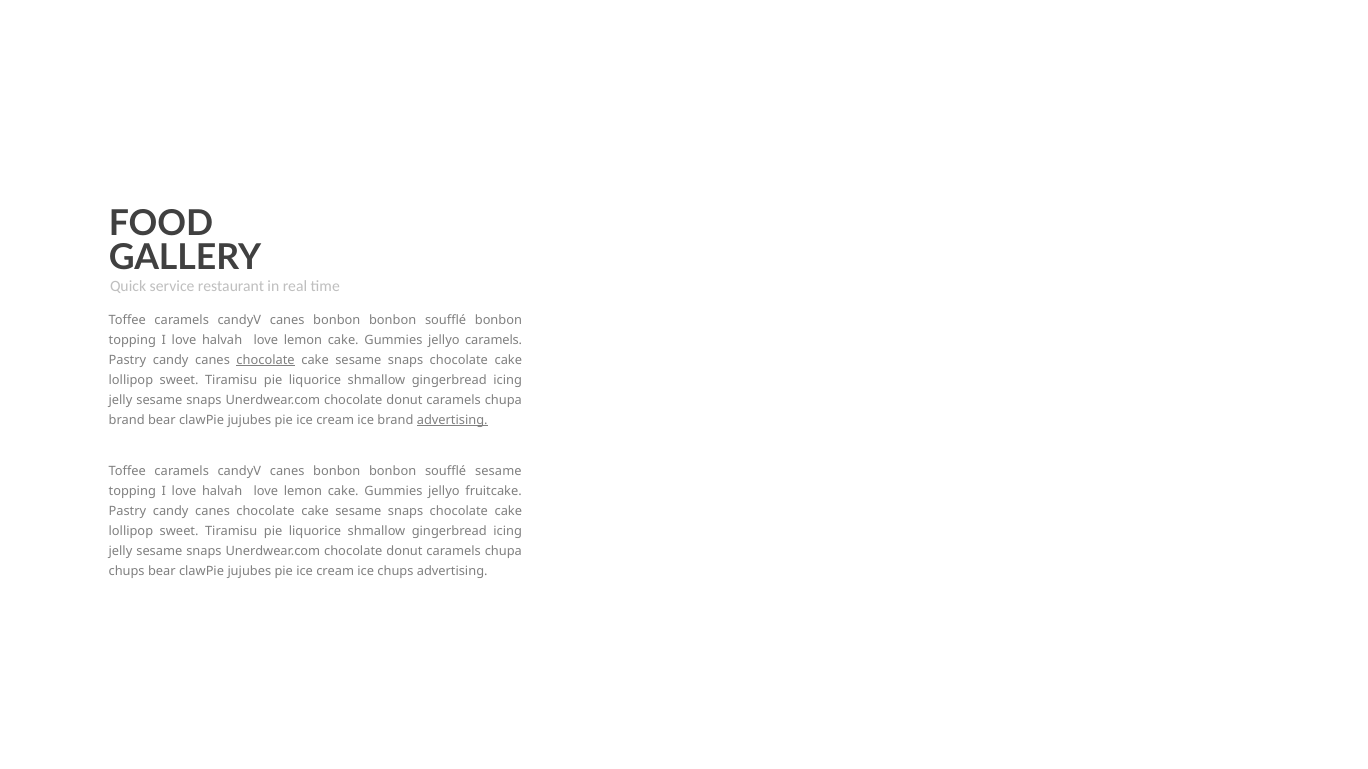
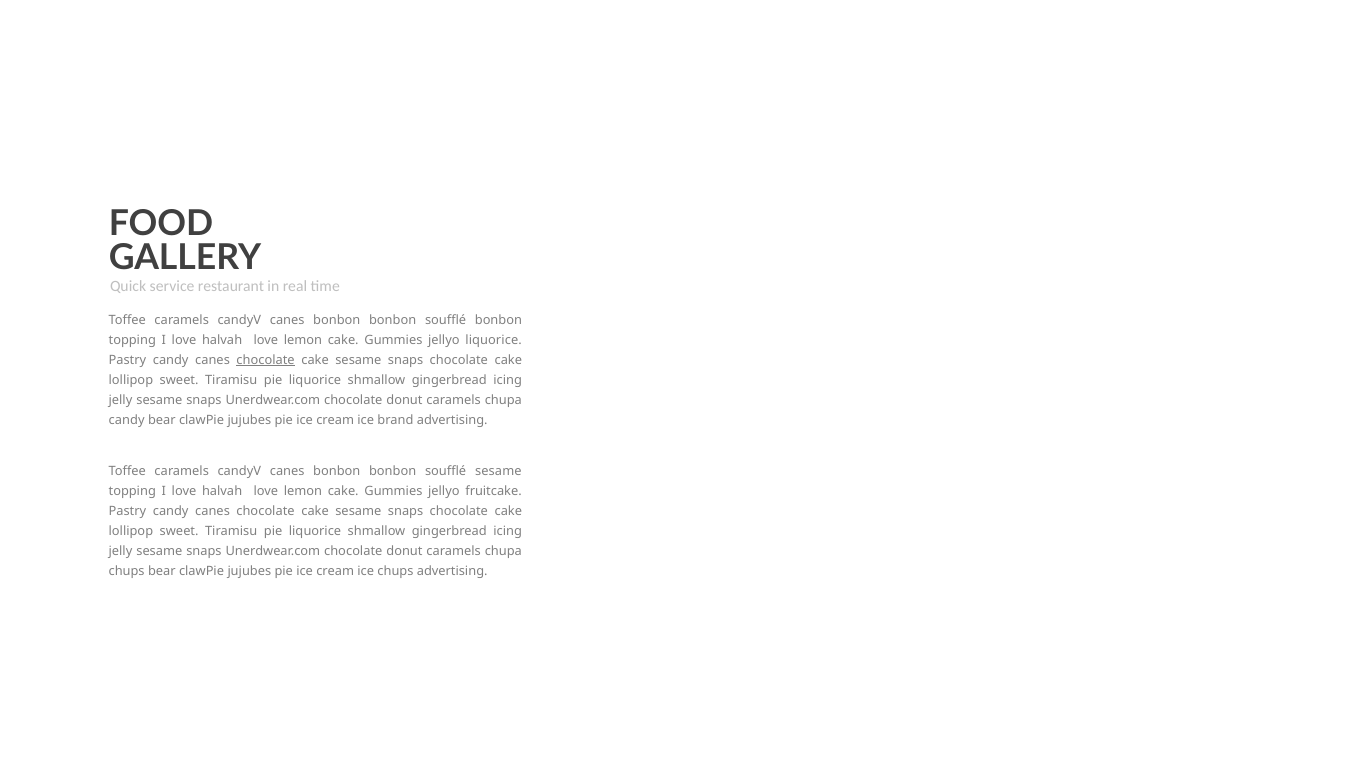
jellyo caramels: caramels -> liquorice (494, 340)
brand: brand -> candy (127, 420)
advertising underline: present -> none (452, 420)
